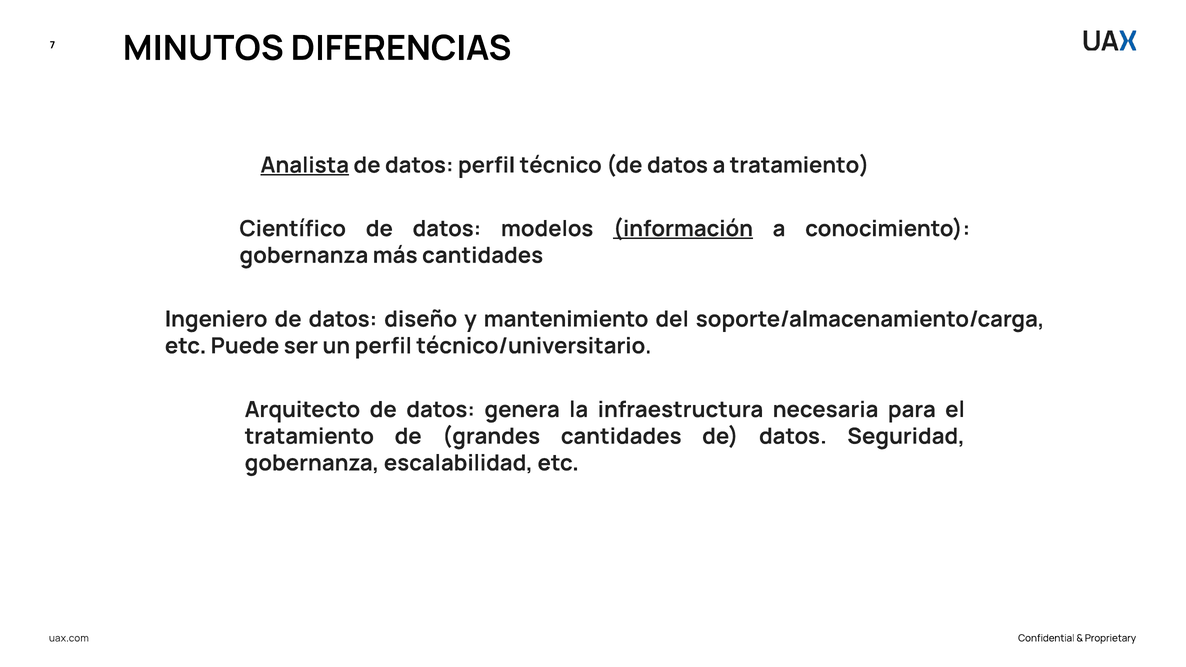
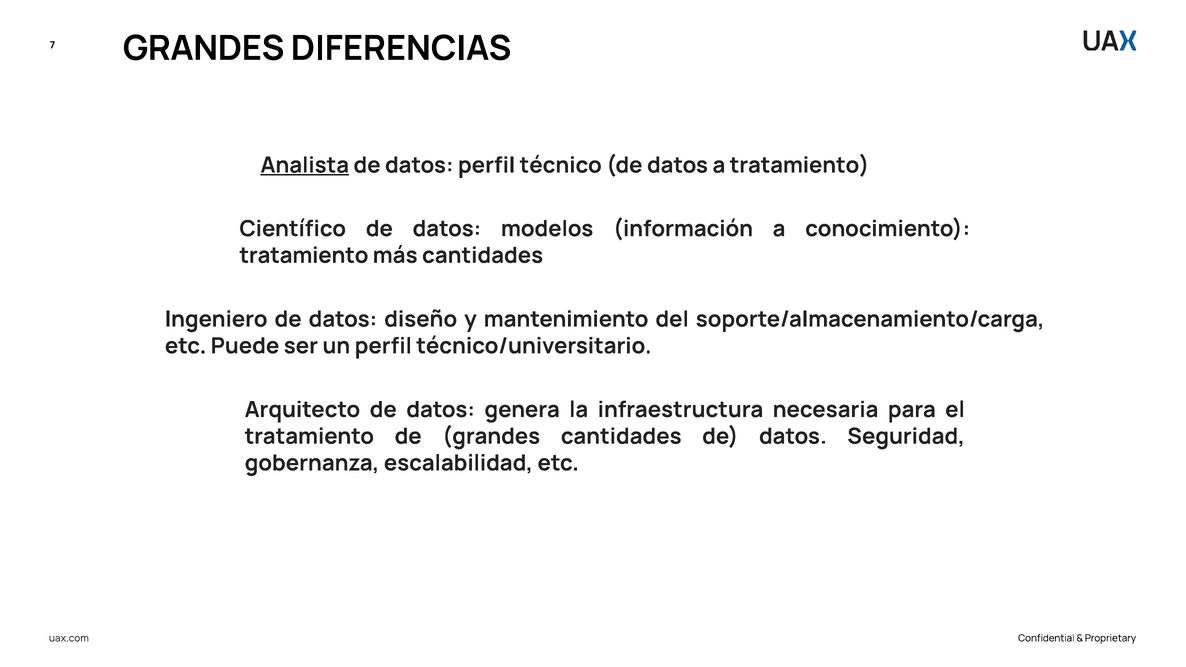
MINUTOS: MINUTOS -> GRANDES (204, 48)
información underline: present -> none (683, 229)
gobernanza: gobernanza -> tratamiento (304, 256)
